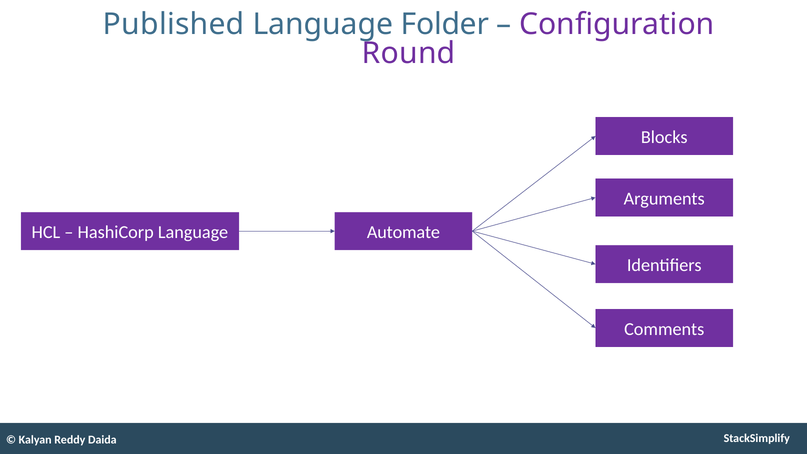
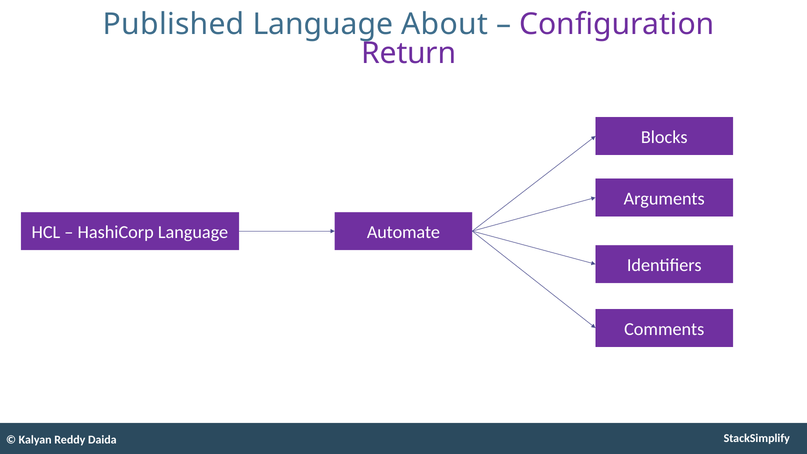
Folder: Folder -> About (445, 24)
Round: Round -> Return (409, 53)
